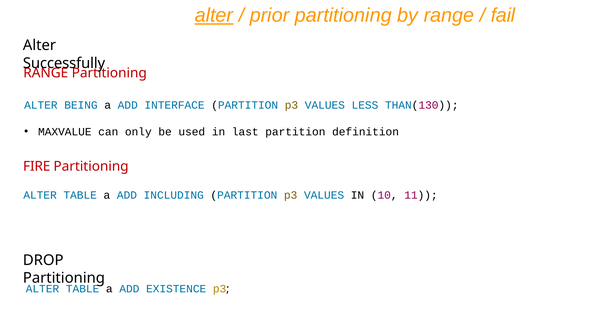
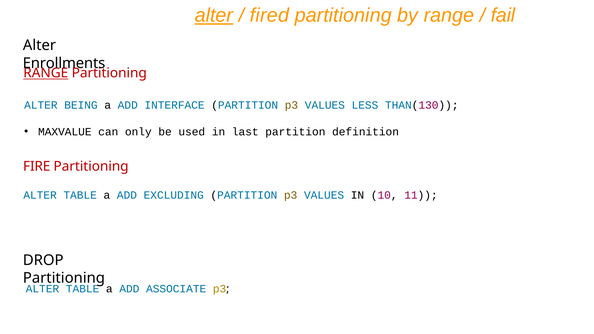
prior: prior -> fired (269, 15)
Successfully: Successfully -> Enrollments (64, 63)
RANGE underline: none -> present (46, 73)
INCLUDING: INCLUDING -> EXCLUDING (174, 195)
EXISTENCE: EXISTENCE -> ASSOCIATE (176, 289)
